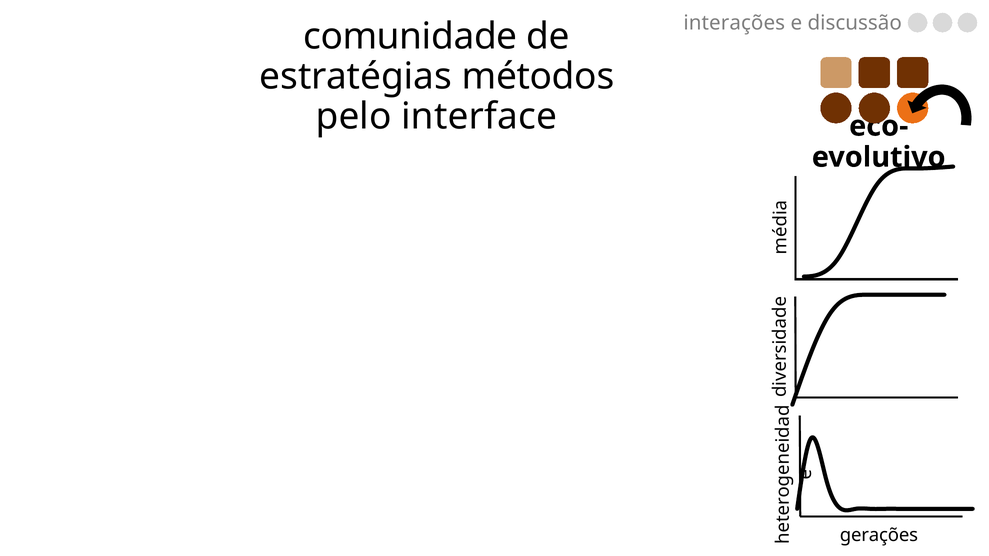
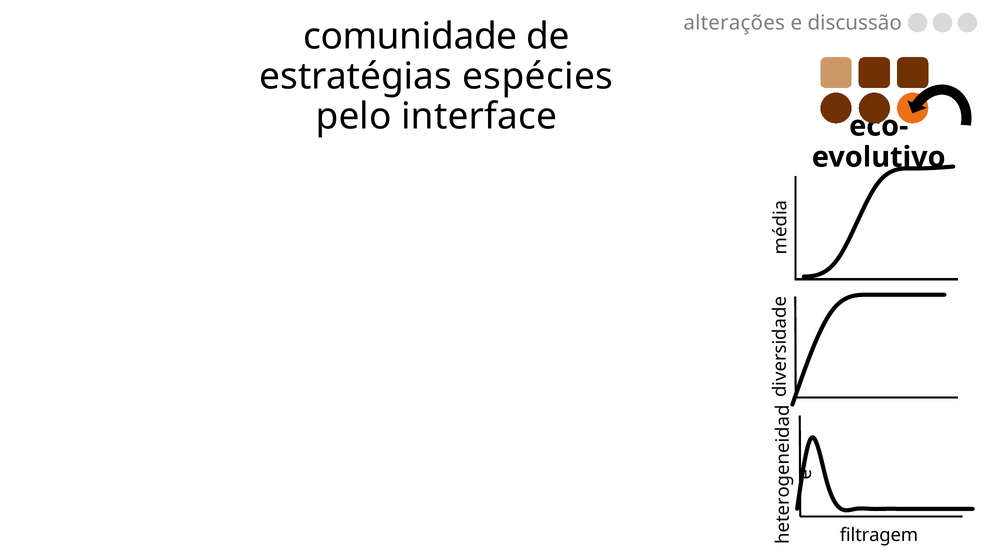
interações: interações -> alterações (734, 23)
métodos: métodos -> espécies (538, 77)
gerações: gerações -> filtragem (879, 536)
